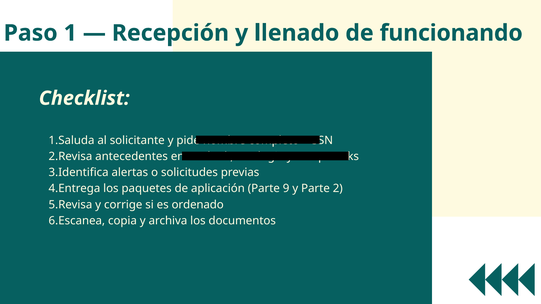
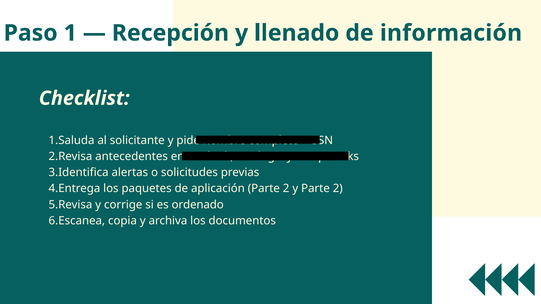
funcionando: funcionando -> información (451, 33)
aplicación Parte 9: 9 -> 2 (286, 189)
